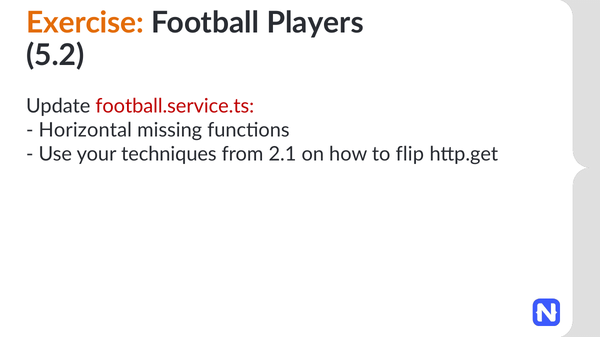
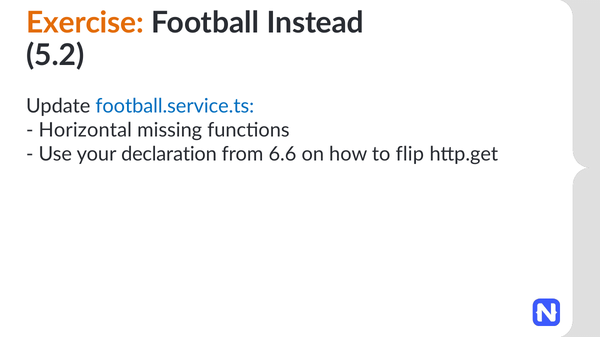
Players: Players -> Instead (315, 23)
football.service.ts colour: red -> blue (175, 106)
techniques: techniques -> declaration (169, 154)
2.1: 2.1 -> 6.6 (282, 154)
